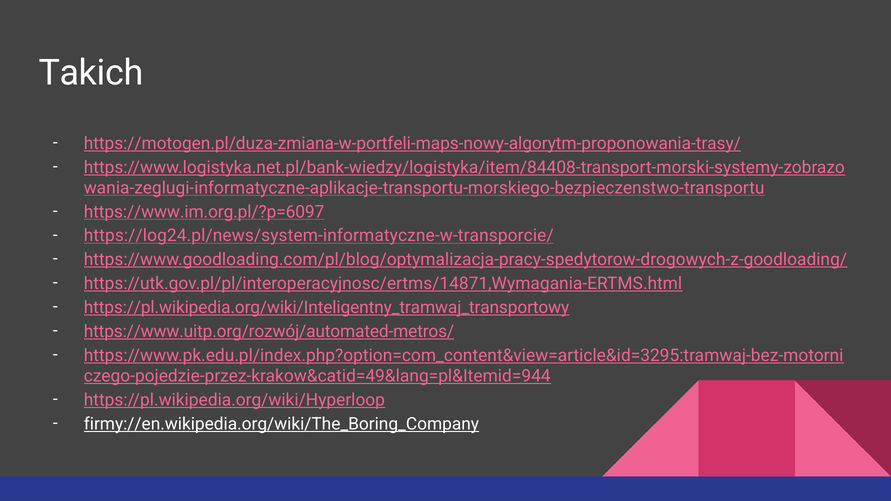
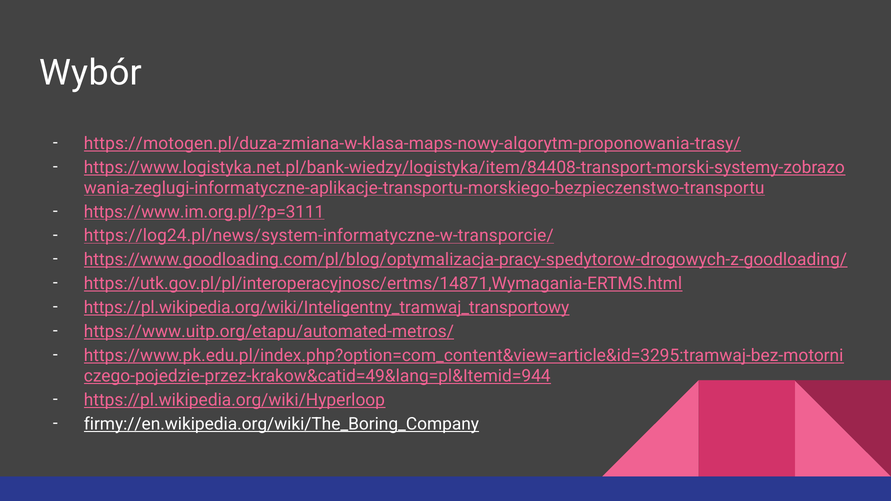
Takich: Takich -> Wybór (91, 73)
https://motogen.pl/duza-zmiana-w-portfeli-maps-nowy-algorytm-proponowania-trasy/: https://motogen.pl/duza-zmiana-w-portfeli-maps-nowy-algorytm-proponowania-trasy/ -> https://motogen.pl/duza-zmiana-w-klasa-maps-nowy-algorytm-proponowania-trasy/ (412, 144)
https://www.im.org.pl/?p=6097: https://www.im.org.pl/?p=6097 -> https://www.im.org.pl/?p=3111 (204, 212)
https://www.uitp.org/rozwój/automated-metros/: https://www.uitp.org/rozwój/automated-metros/ -> https://www.uitp.org/etapu/automated-metros/ (269, 332)
